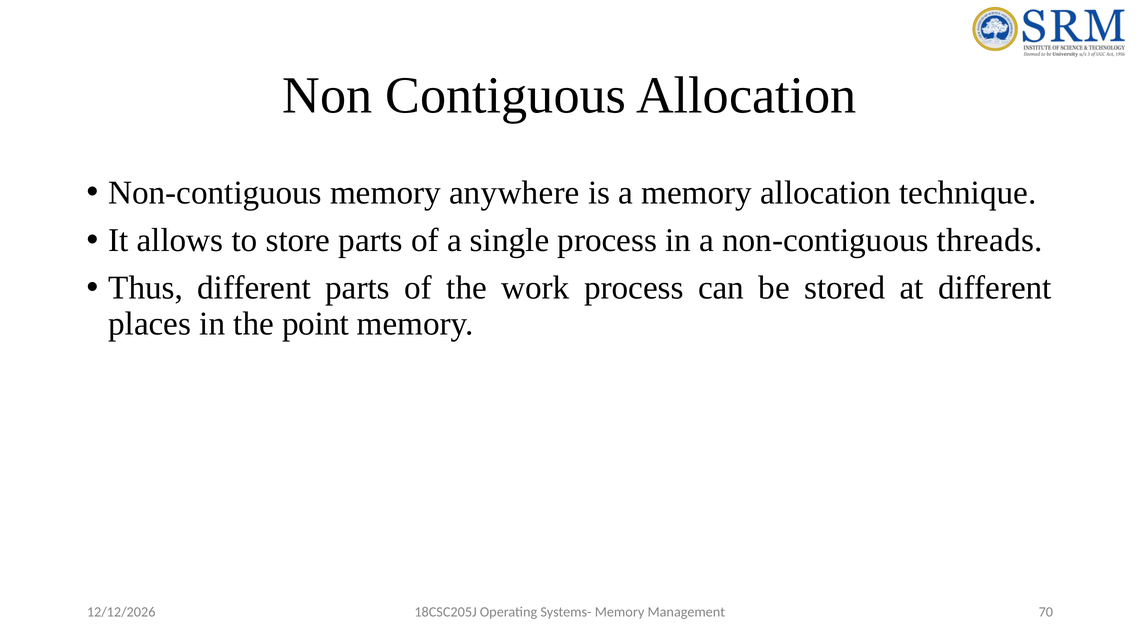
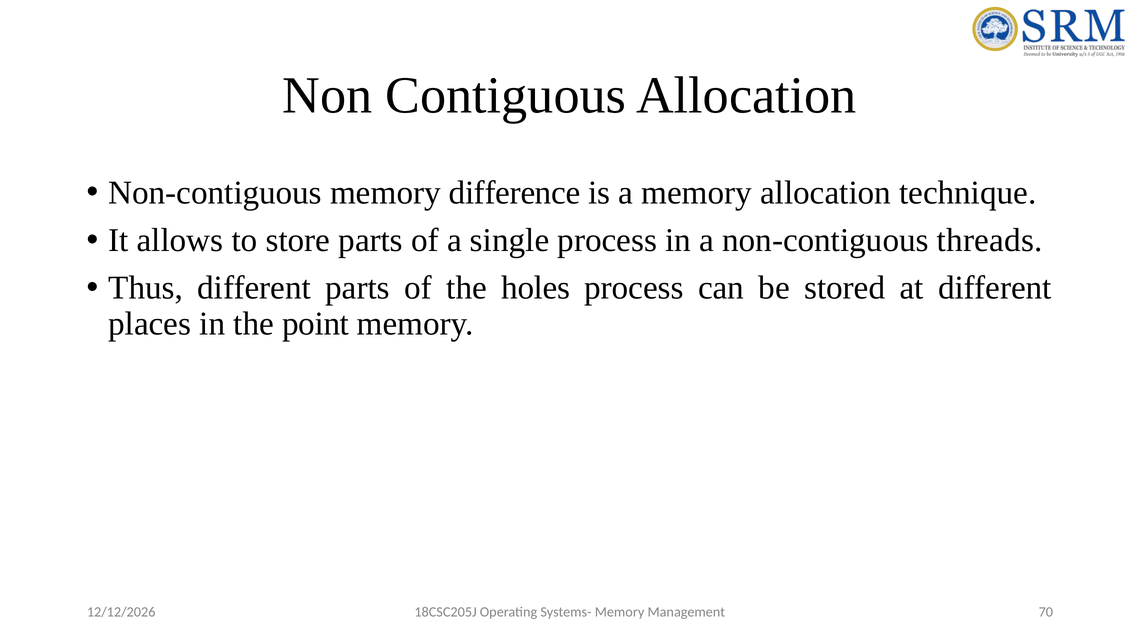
anywhere: anywhere -> difference (515, 193)
work: work -> holes (536, 288)
